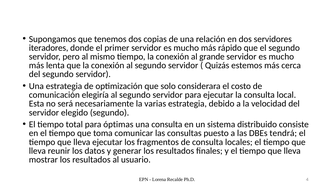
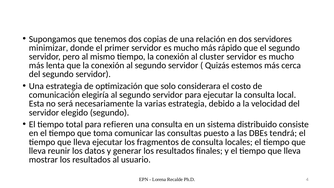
iteradores: iteradores -> minimizar (49, 48)
grande: grande -> cluster (212, 57)
óptimas: óptimas -> refieren (118, 124)
